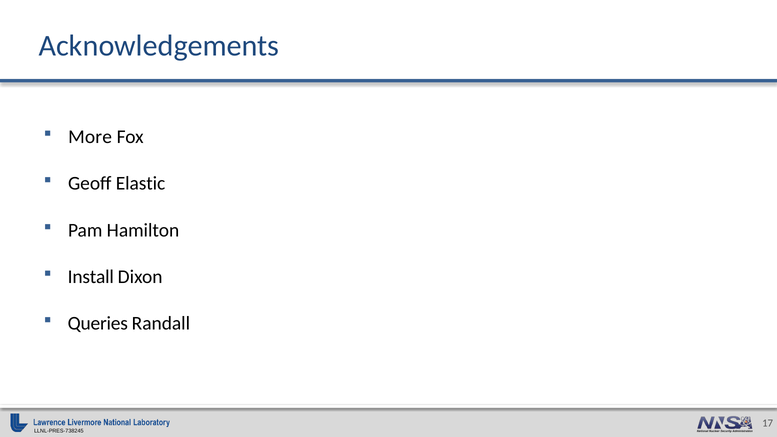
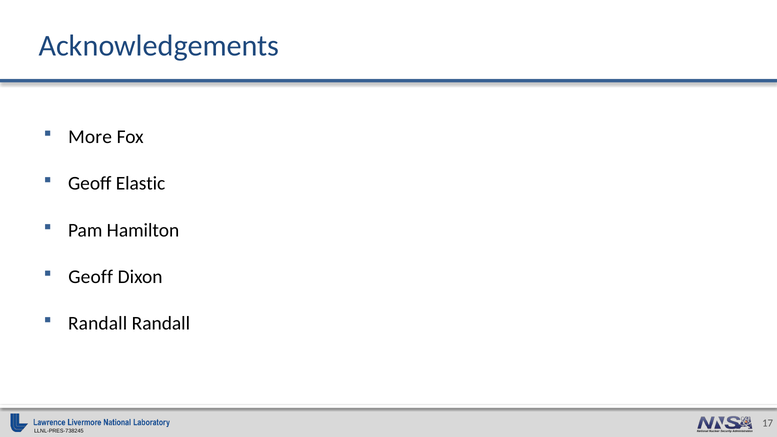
Install: Install -> Geoff (91, 277)
Queries: Queries -> Randall (98, 323)
